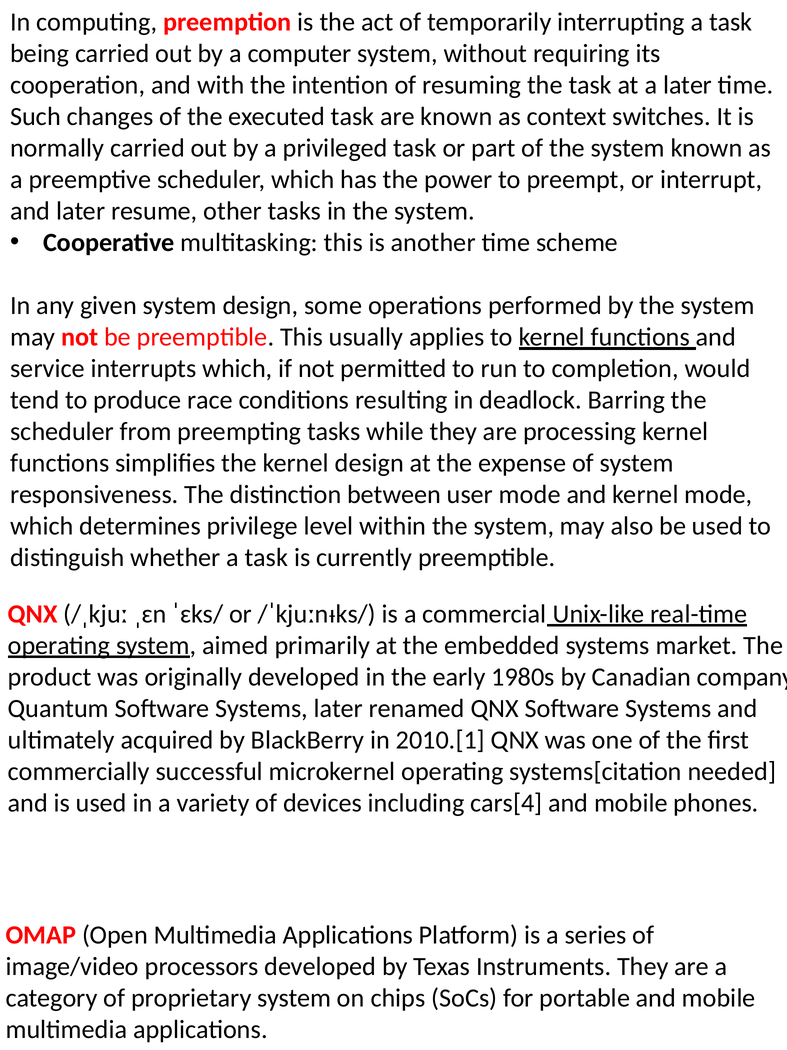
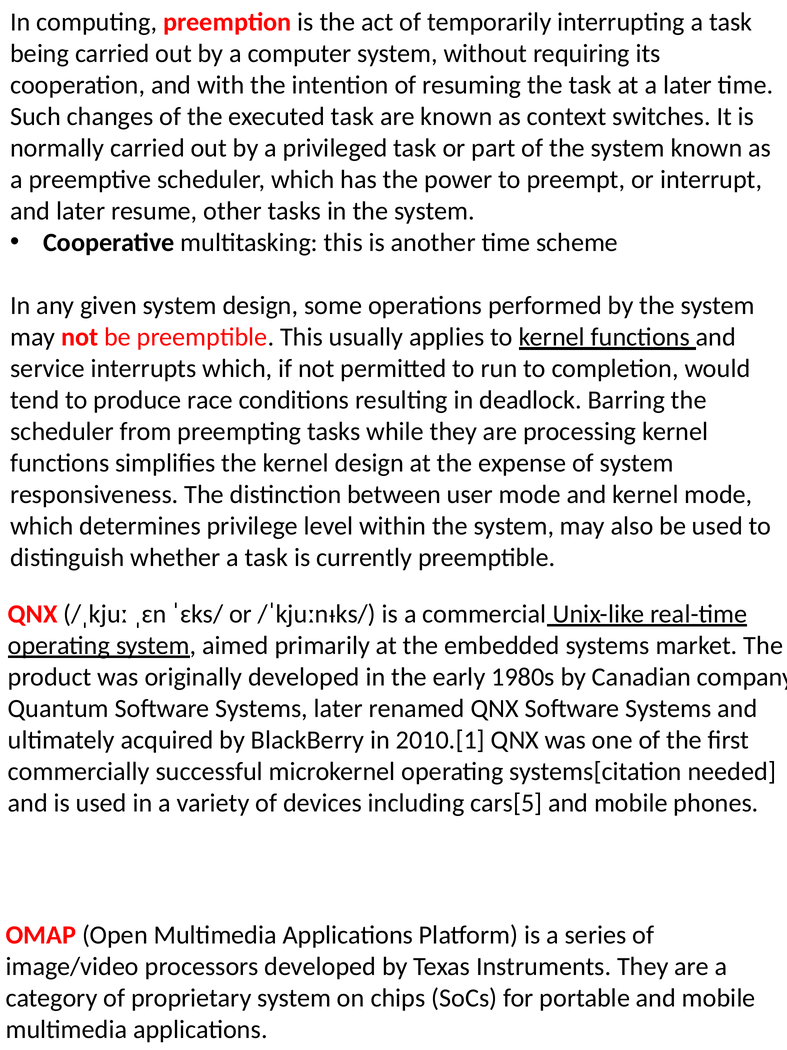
cars[4: cars[4 -> cars[5 (506, 802)
